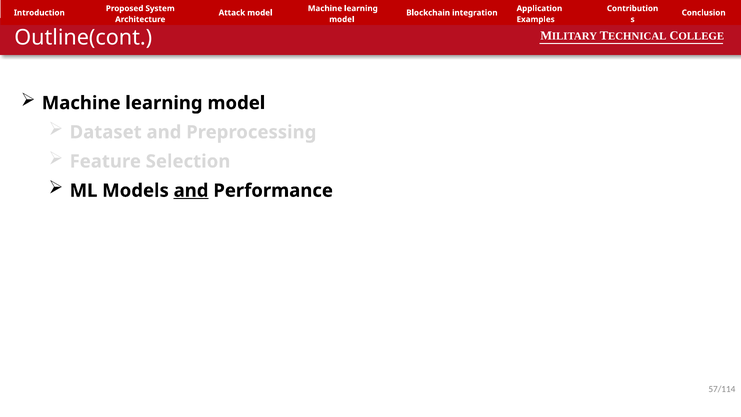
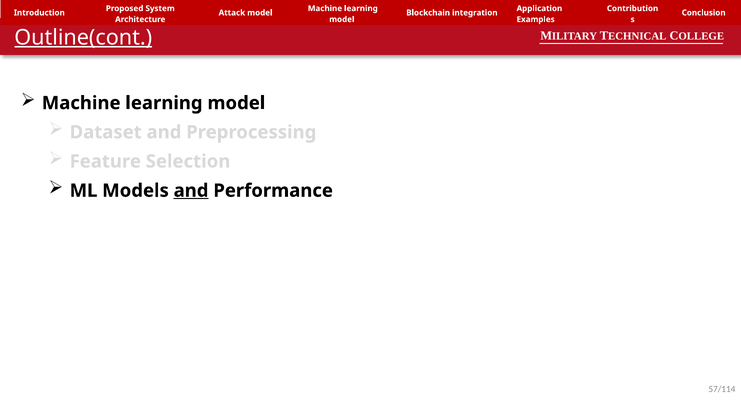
Outline(cont underline: none -> present (83, 38)
